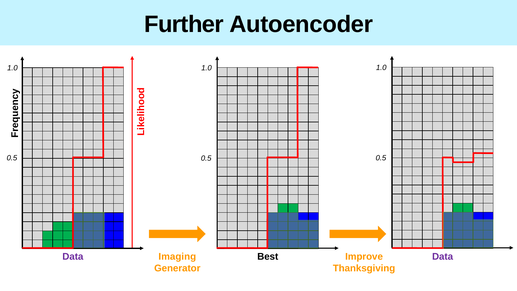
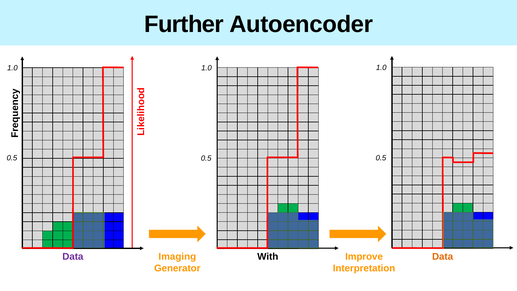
Best: Best -> With (268, 257)
Data colour: purple -> orange (443, 257)
Thanksgiving: Thanksgiving -> Interpretation (364, 268)
